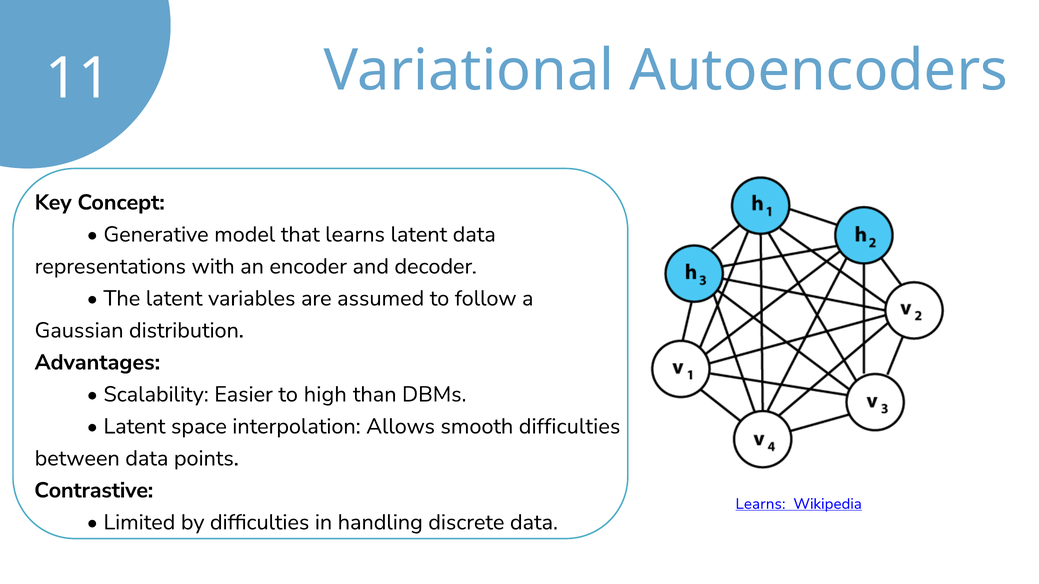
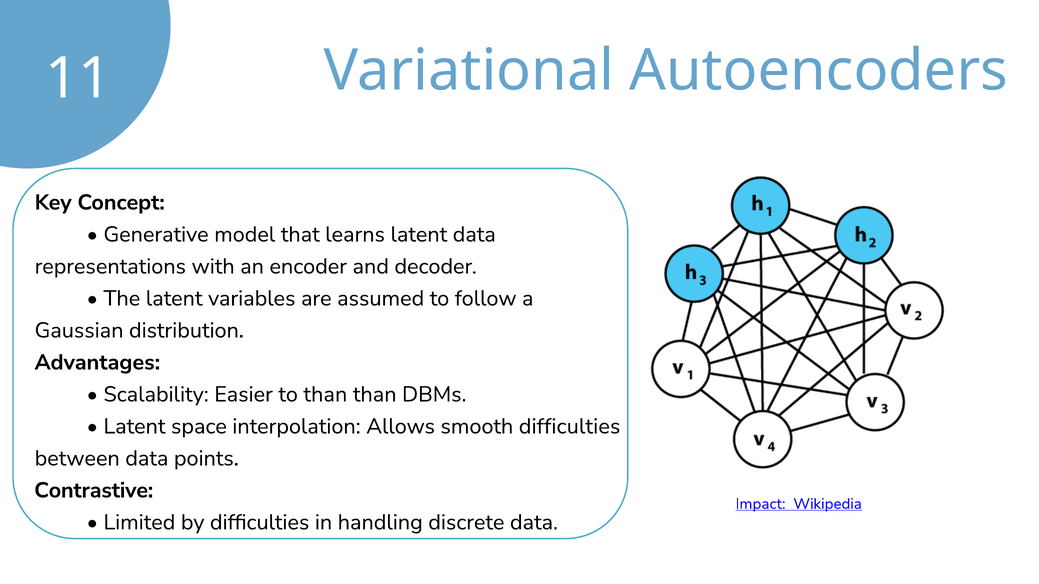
to high: high -> than (325, 395)
Learns: Learns -> Impact (760, 504)
